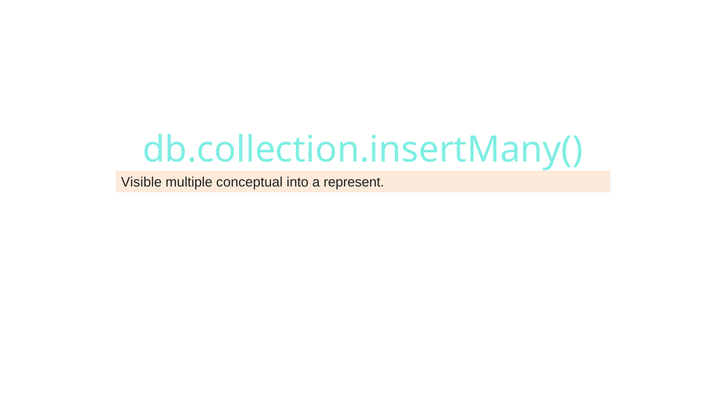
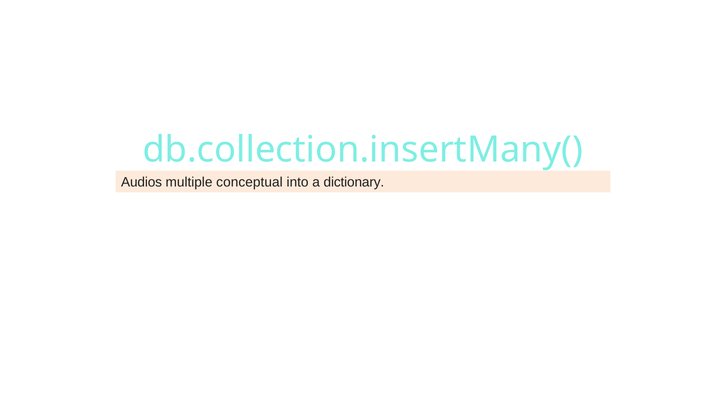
Visible: Visible -> Audios (142, 182)
represent: represent -> dictionary (354, 182)
